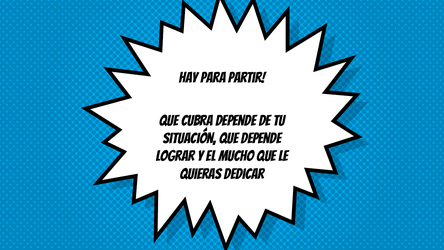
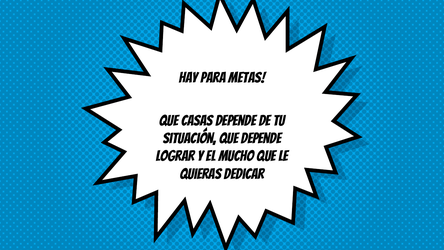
partir: partir -> metas (247, 78)
cubra: cubra -> casas (197, 121)
